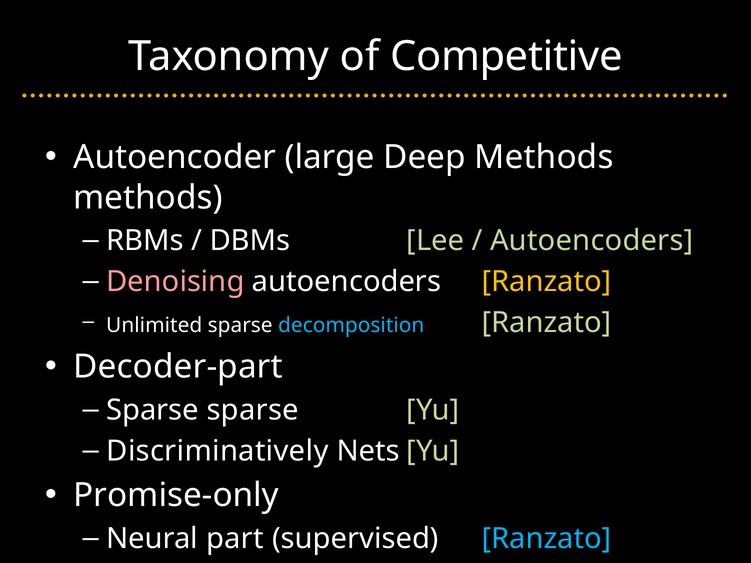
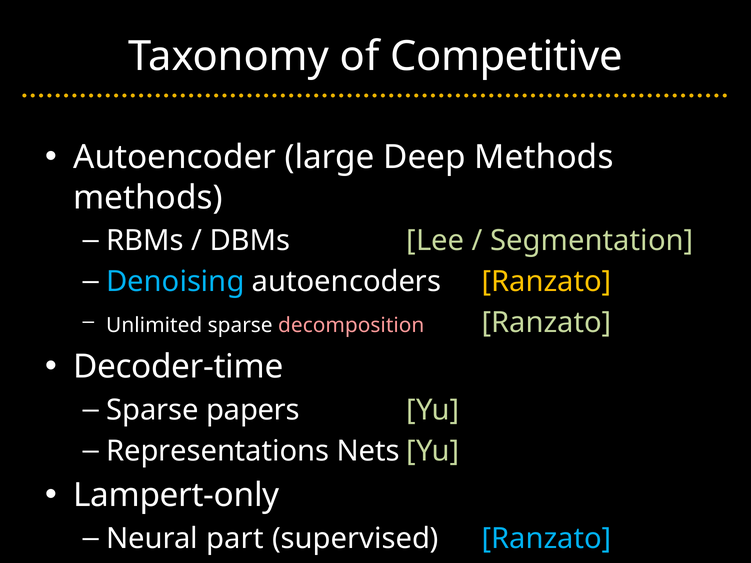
Autoencoders: Autoencoders -> Segmentation (592, 241)
Denoising colour: pink -> light blue (175, 282)
decomposition colour: light blue -> pink (351, 325)
Decoder-part: Decoder-part -> Decoder-time (178, 367)
Sparse sparse: sparse -> papers (253, 410)
Discriminatively: Discriminatively -> Representations (218, 451)
Promise-only: Promise-only -> Lampert-only (176, 496)
